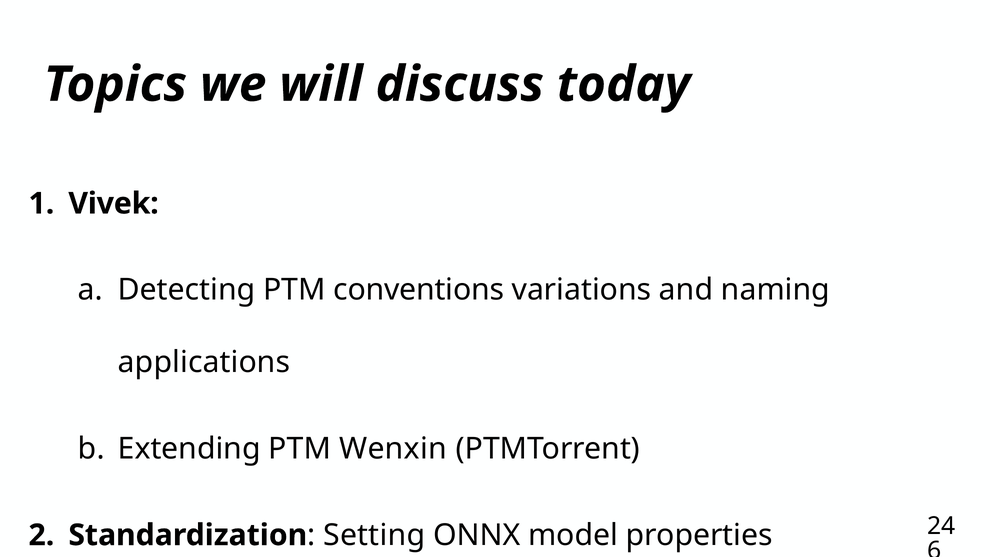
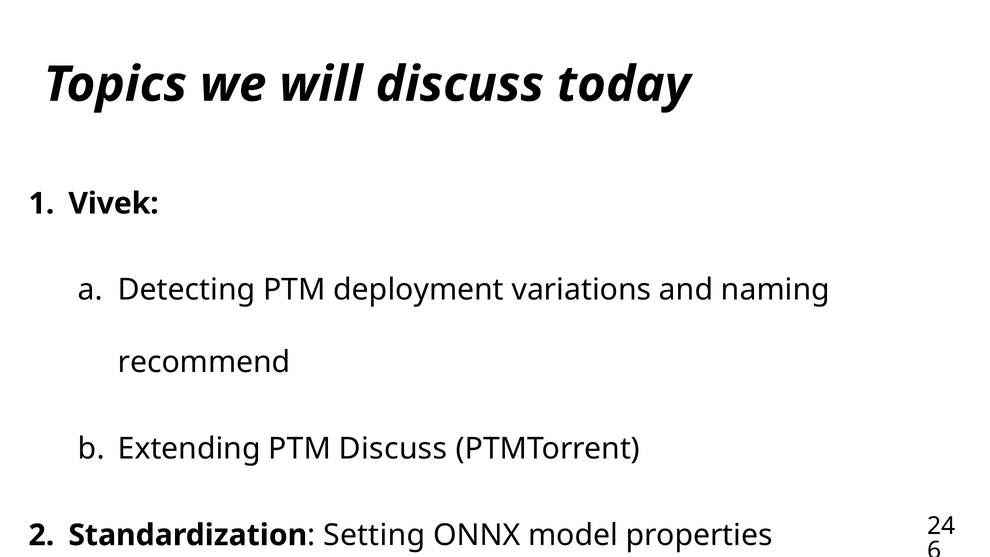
conventions: conventions -> deployment (419, 290)
applications: applications -> recommend (204, 362)
PTM Wenxin: Wenxin -> Discuss (393, 449)
